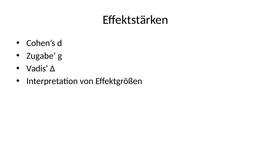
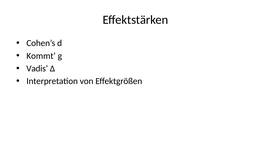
Zugabe: Zugabe -> Kommt (41, 56)
